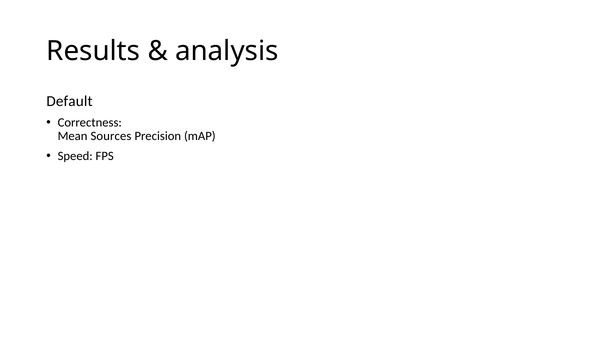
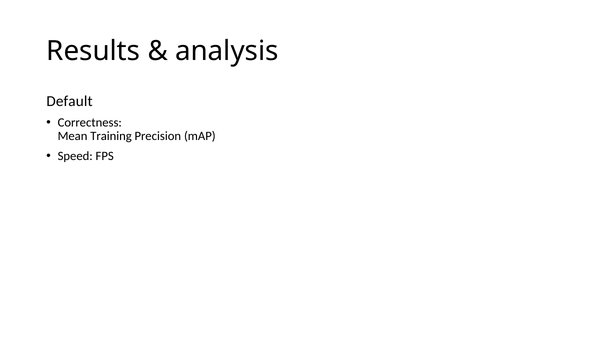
Sources: Sources -> Training (111, 136)
